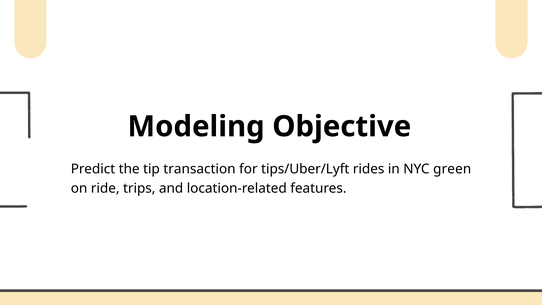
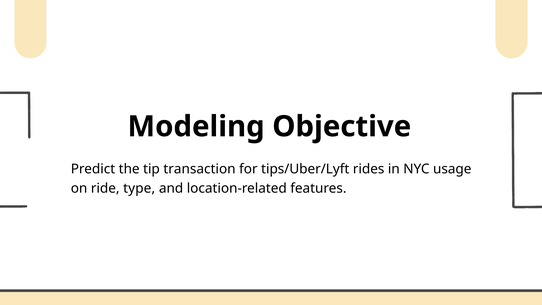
green: green -> usage (452, 169)
trips: trips -> type (139, 188)
